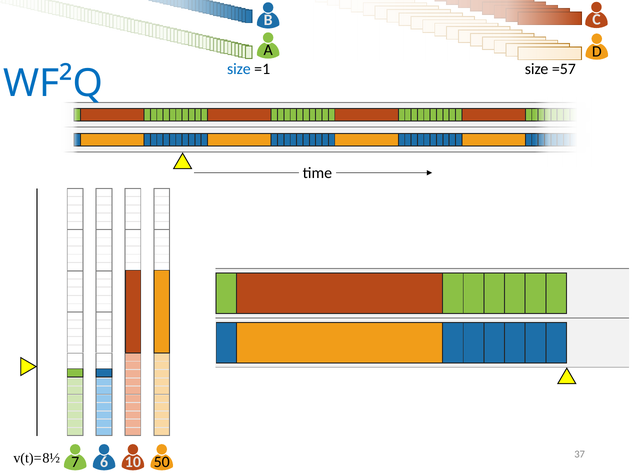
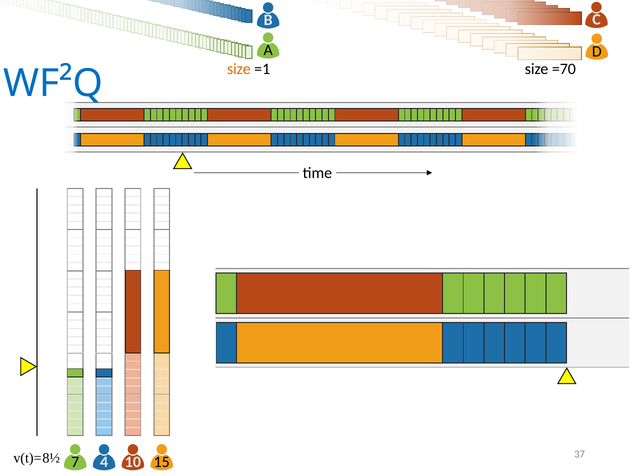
size colour: blue -> orange (239, 69)
=57: =57 -> =70 (564, 69)
6: 6 -> 4 (104, 462)
50: 50 -> 15 (162, 462)
